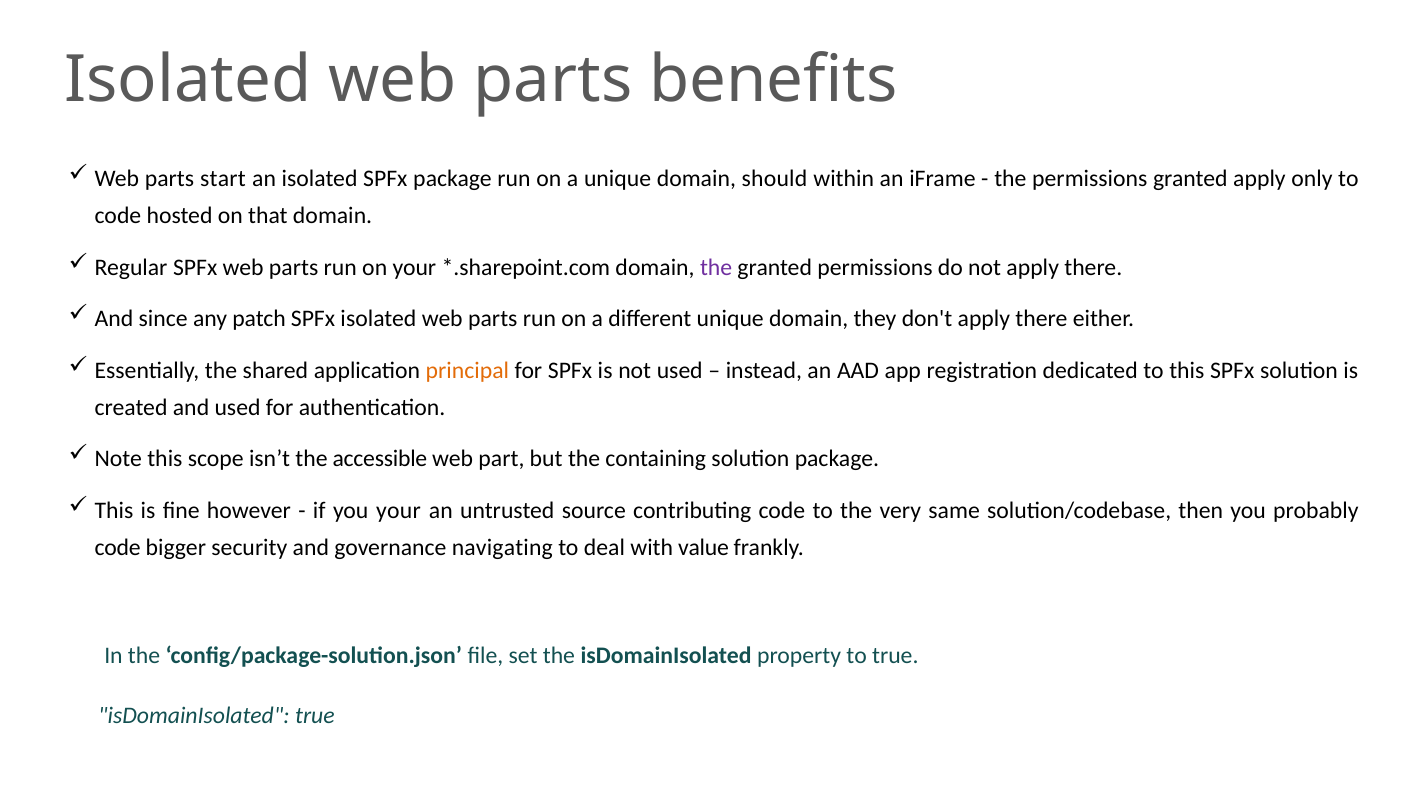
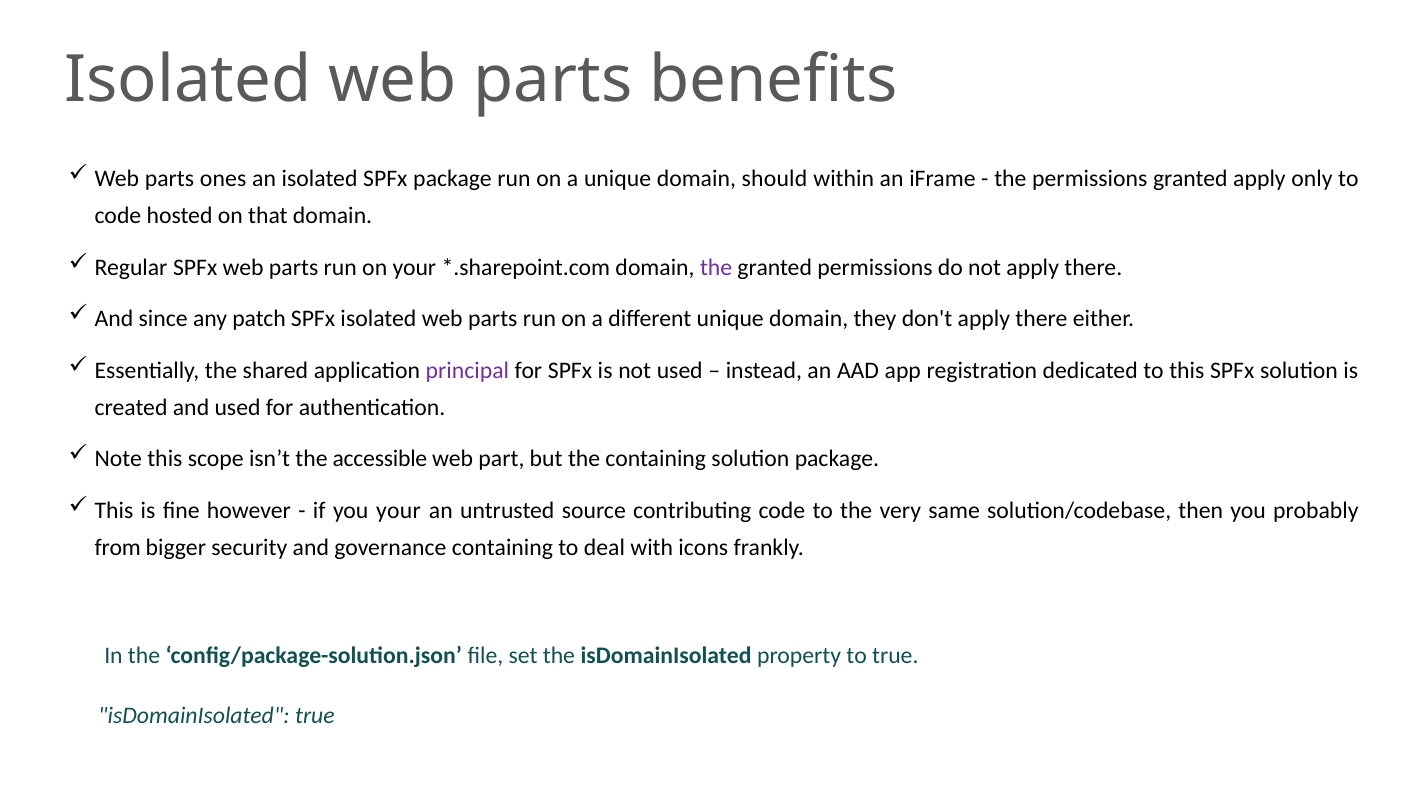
start: start -> ones (223, 179)
principal colour: orange -> purple (467, 370)
code: code -> from (118, 548)
governance navigating: navigating -> containing (502, 548)
value: value -> icons (703, 548)
